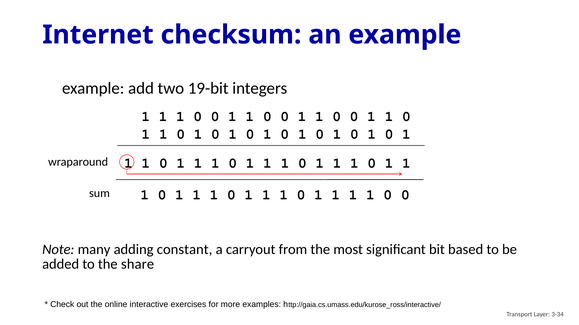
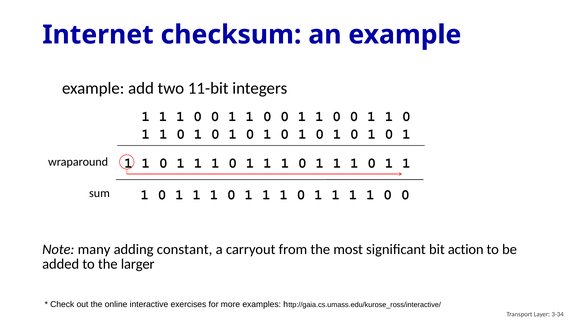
19-bit: 19-bit -> 11-bit (208, 88)
based: based -> action (466, 250)
share: share -> larger (138, 265)
